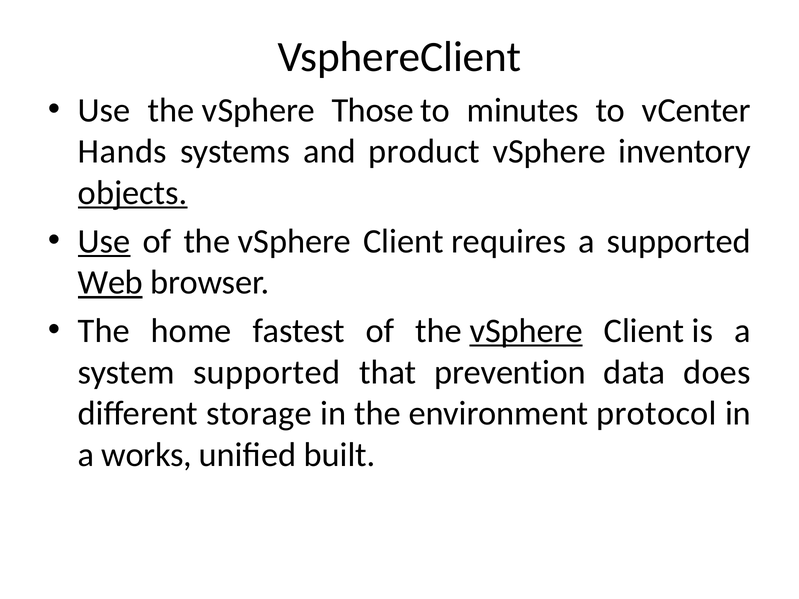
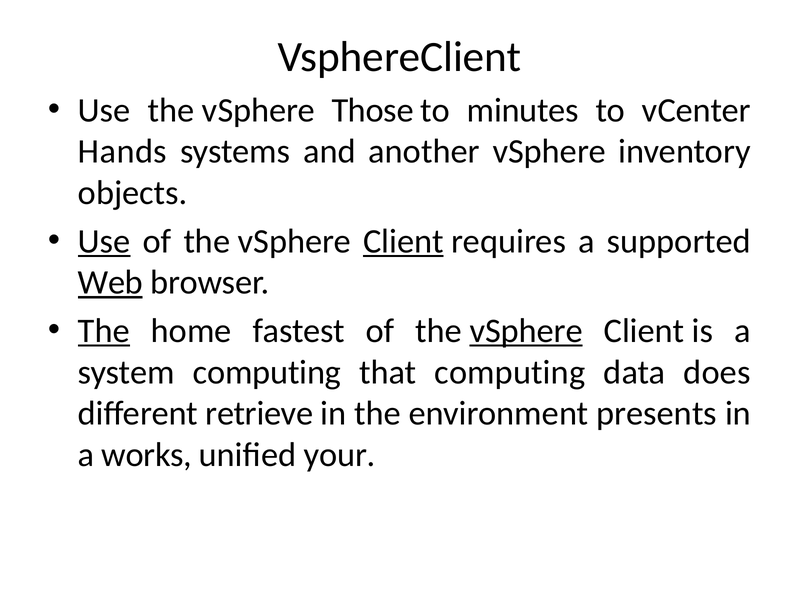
product: product -> another (424, 152)
objects underline: present -> none (133, 193)
Client underline: none -> present (403, 241)
The underline: none -> present (104, 331)
system supported: supported -> computing (267, 372)
that prevention: prevention -> computing (510, 372)
storage: storage -> retrieve (259, 414)
protocol: protocol -> presents (657, 414)
built: built -> your (340, 455)
